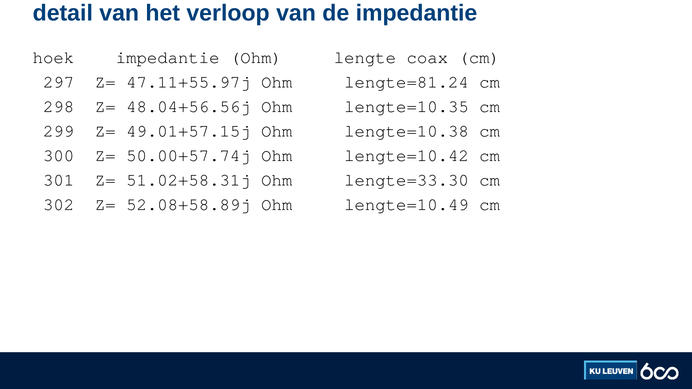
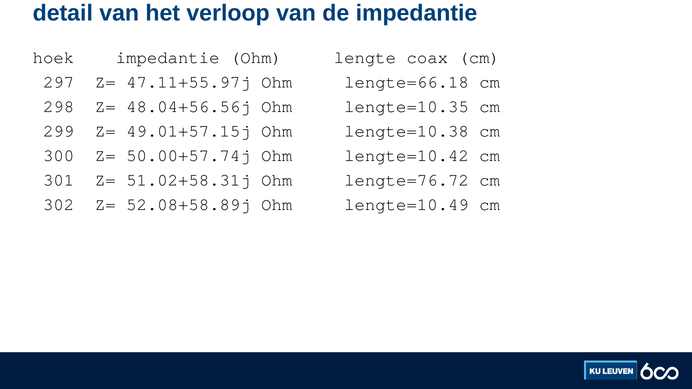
lengte=81.24: lengte=81.24 -> lengte=66.18 (407, 82)
lengte=33.30: lengte=33.30 -> lengte=76.72 (407, 180)
